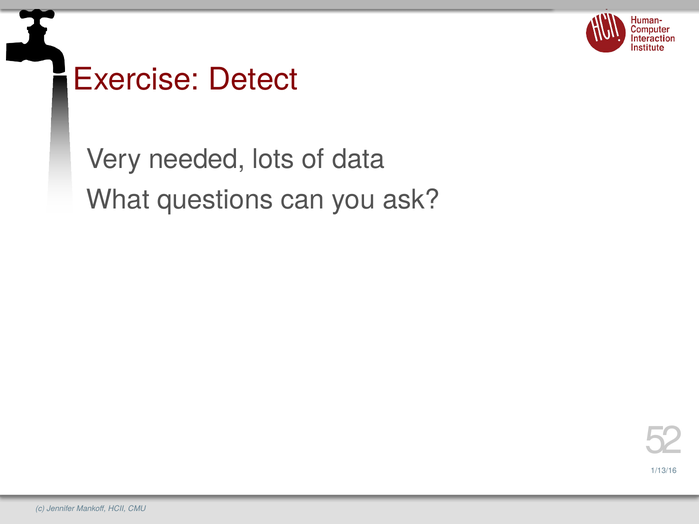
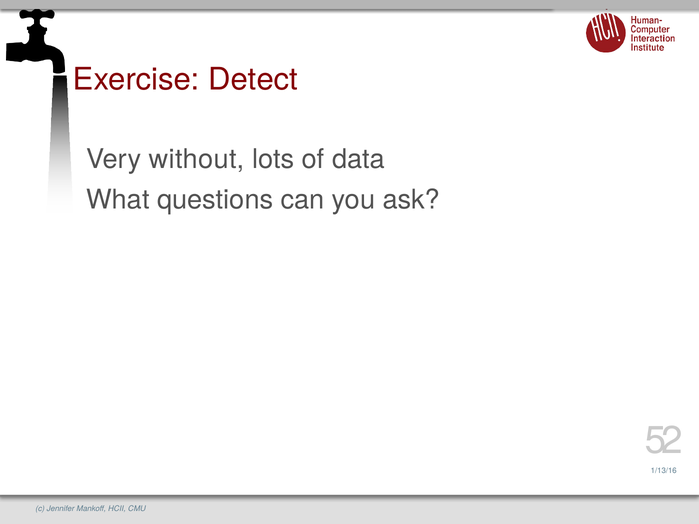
needed: needed -> without (197, 159)
